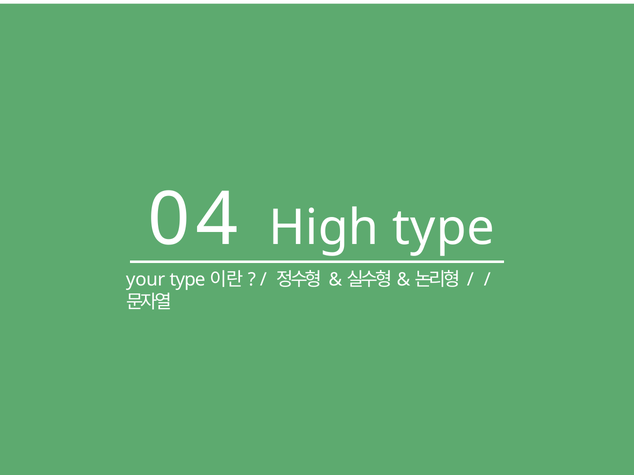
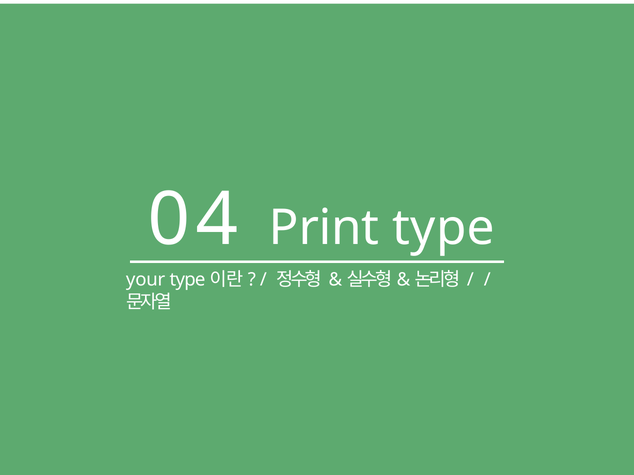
High: High -> Print (324, 228)
